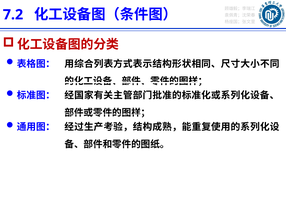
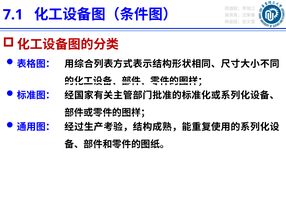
7.2: 7.2 -> 7.1 (13, 15)
